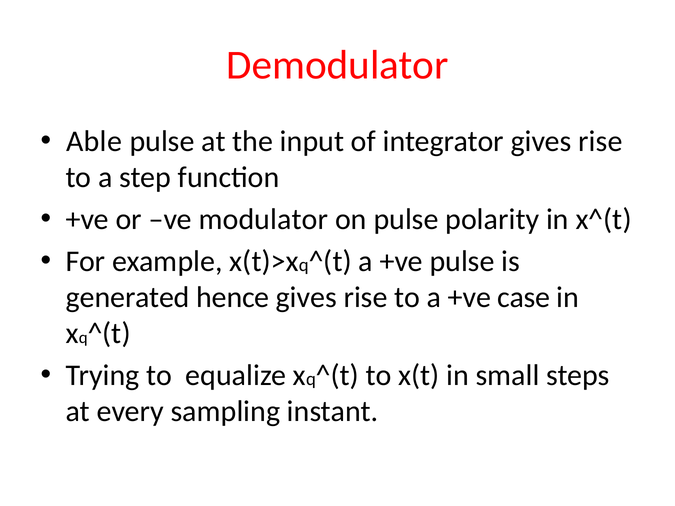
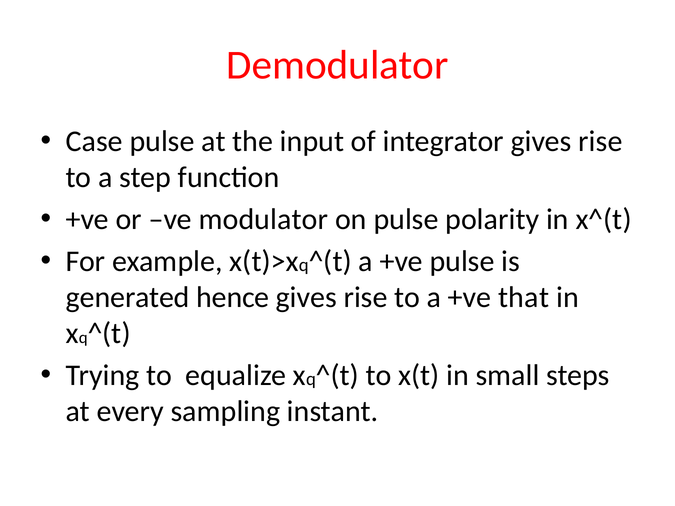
Able: Able -> Case (94, 142)
case: case -> that (524, 298)
